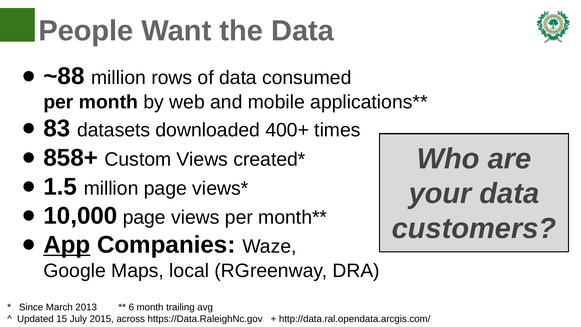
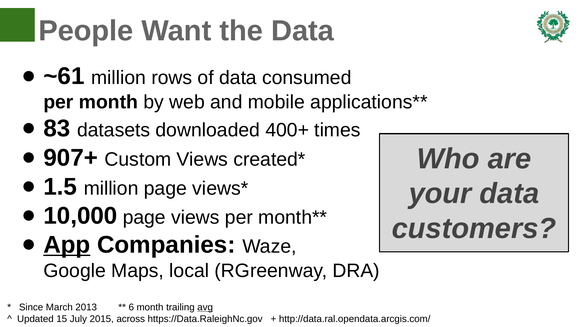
~88: ~88 -> ~61 (64, 76)
858+: 858+ -> 907+ (71, 158)
avg underline: none -> present (205, 307)
